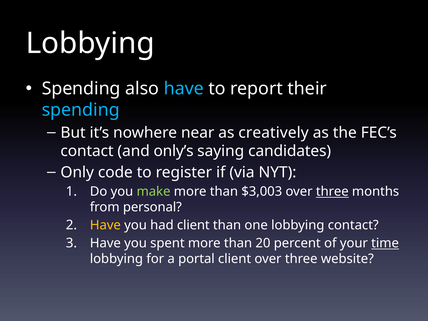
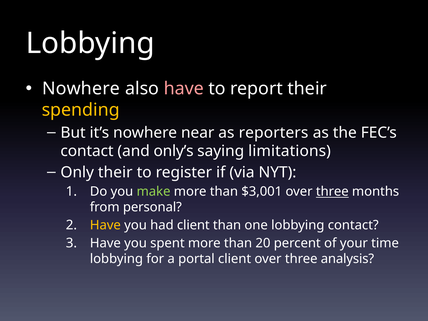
Spending: Spending -> Nowhere (81, 89)
have colour: light blue -> pink (184, 89)
spending colour: light blue -> yellow (81, 110)
creatively: creatively -> reporters (274, 133)
candidates: candidates -> limitations (290, 151)
Only code: code -> their (115, 172)
$3,003: $3,003 -> $3,001 (262, 192)
time underline: present -> none (385, 243)
website: website -> analysis (347, 259)
